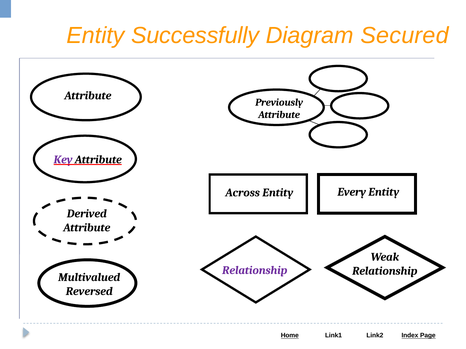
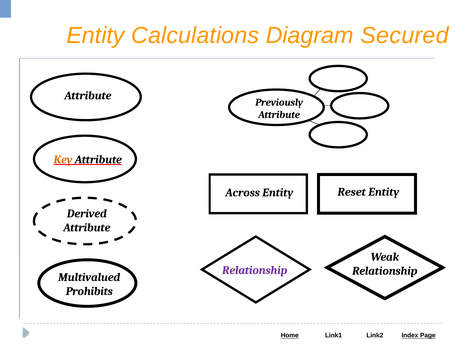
Successfully: Successfully -> Calculations (195, 35)
Key colour: purple -> orange (63, 160)
Every: Every -> Reset (352, 192)
Reversed: Reversed -> Prohibits (89, 292)
